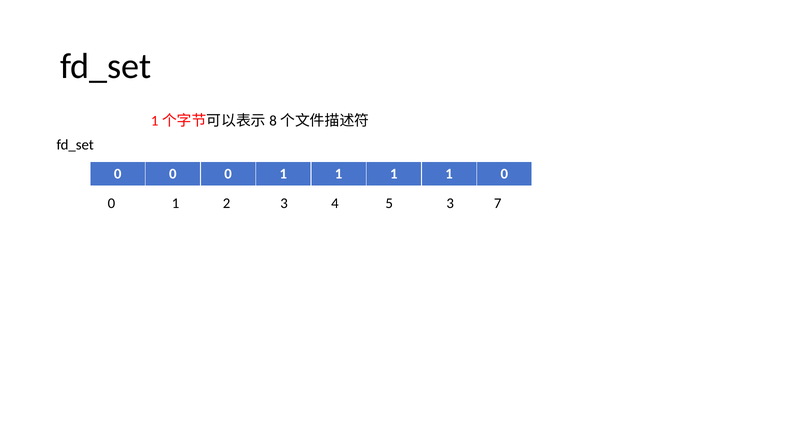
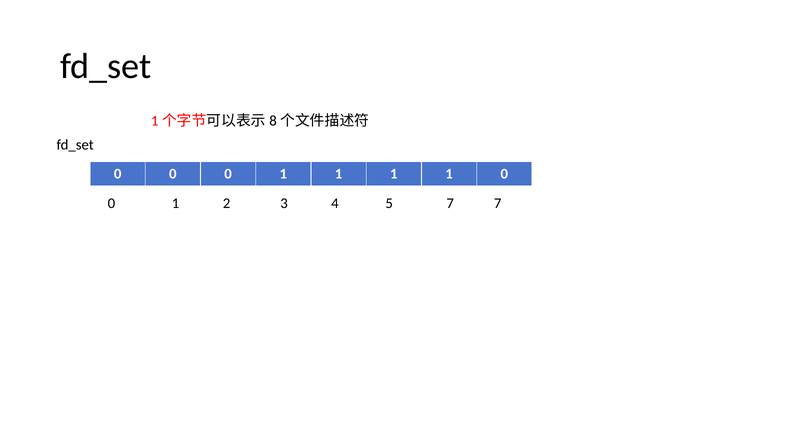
5 3: 3 -> 7 (450, 204)
